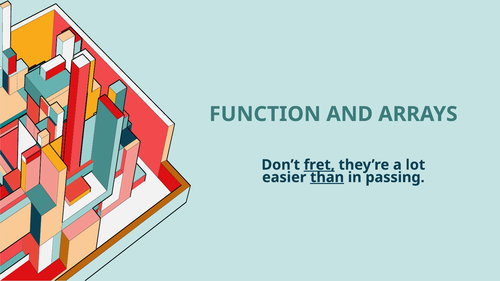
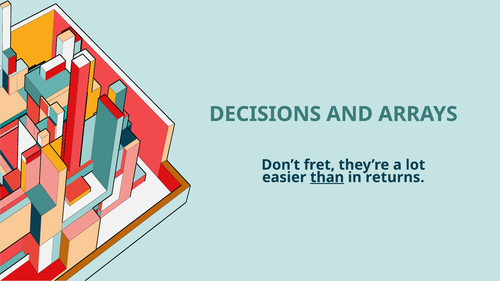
FUNCTION: FUNCTION -> DECISIONS (265, 114)
fret underline: present -> none (319, 165)
passing: passing -> returns (395, 177)
